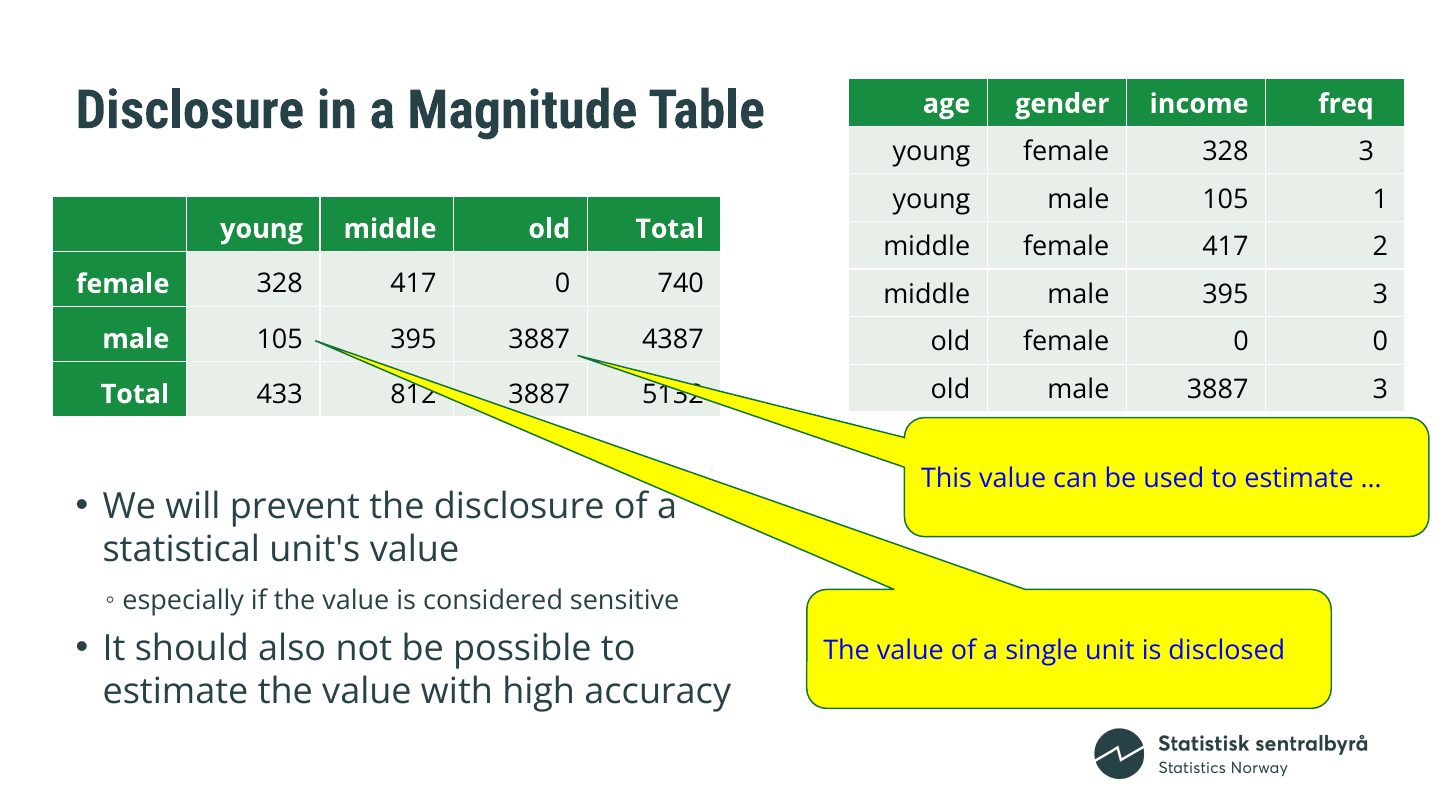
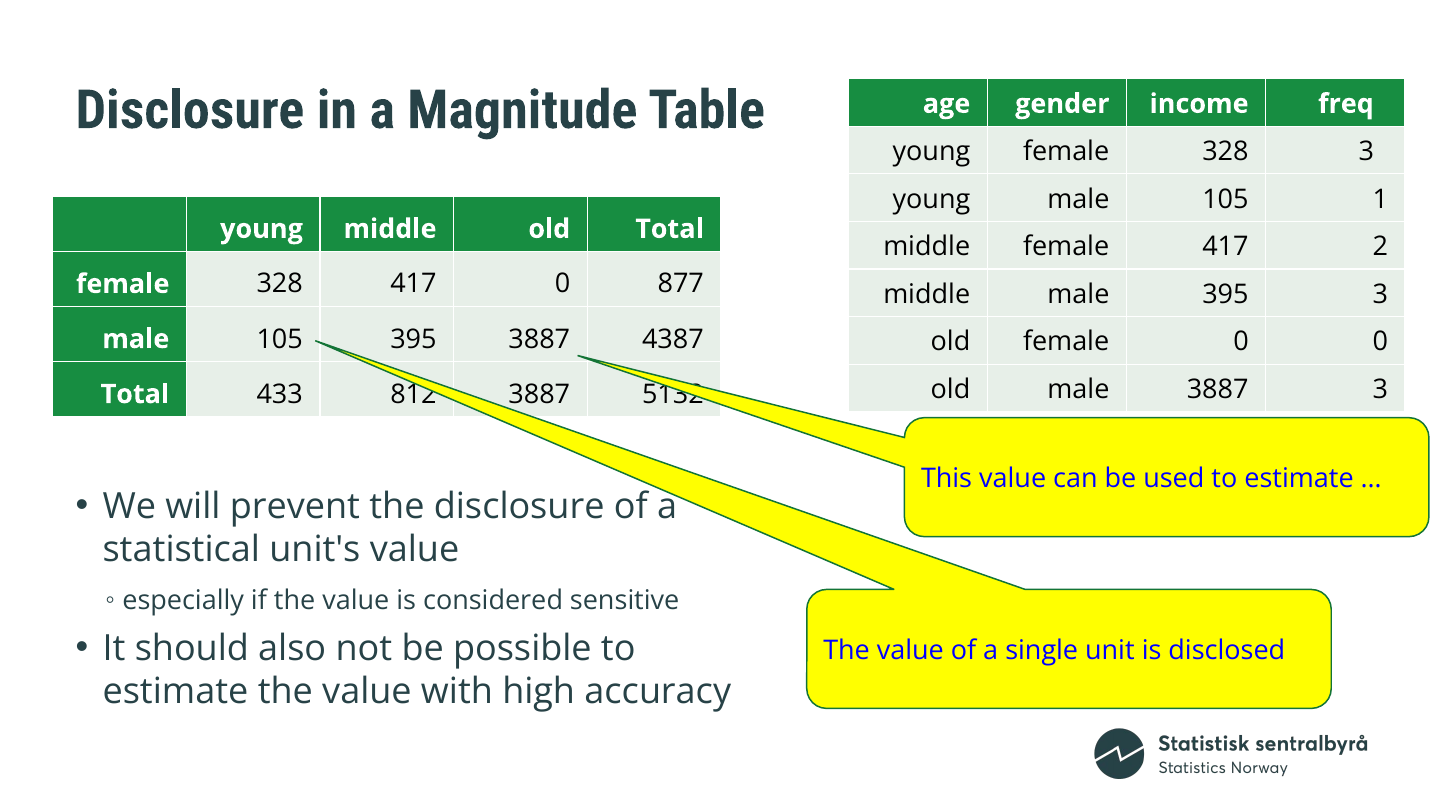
740: 740 -> 877 (681, 284)
